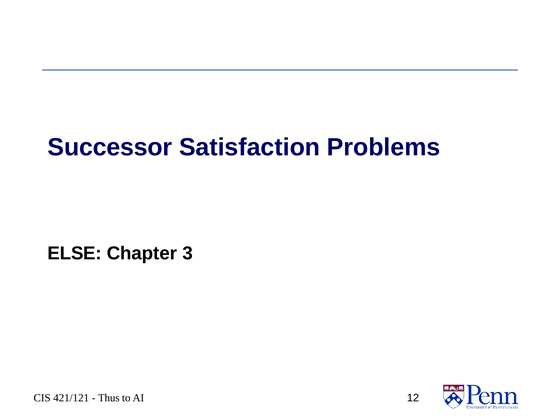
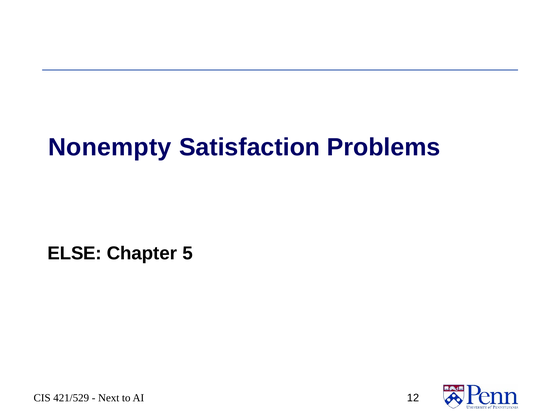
Successor: Successor -> Nonempty (110, 147)
3: 3 -> 5 (188, 253)
421/121: 421/121 -> 421/529 (71, 398)
Thus: Thus -> Next (109, 398)
